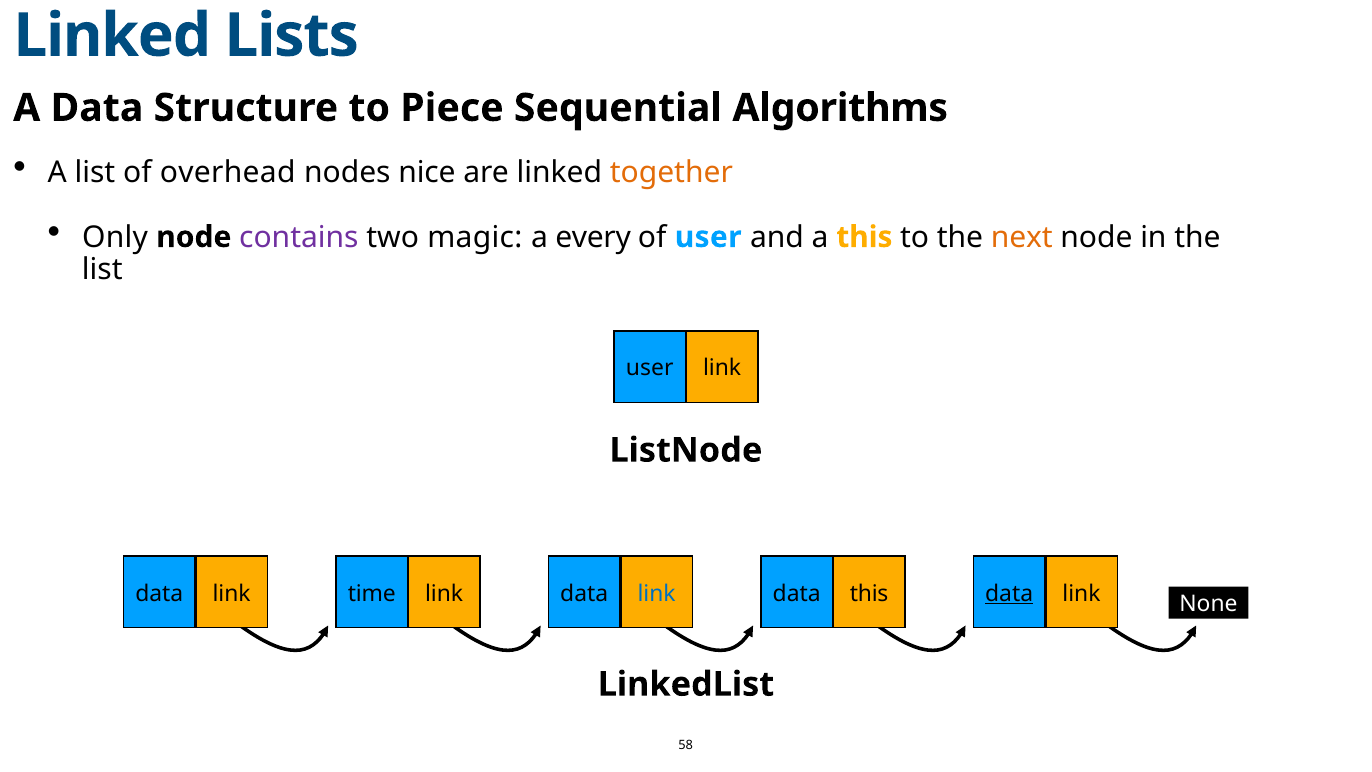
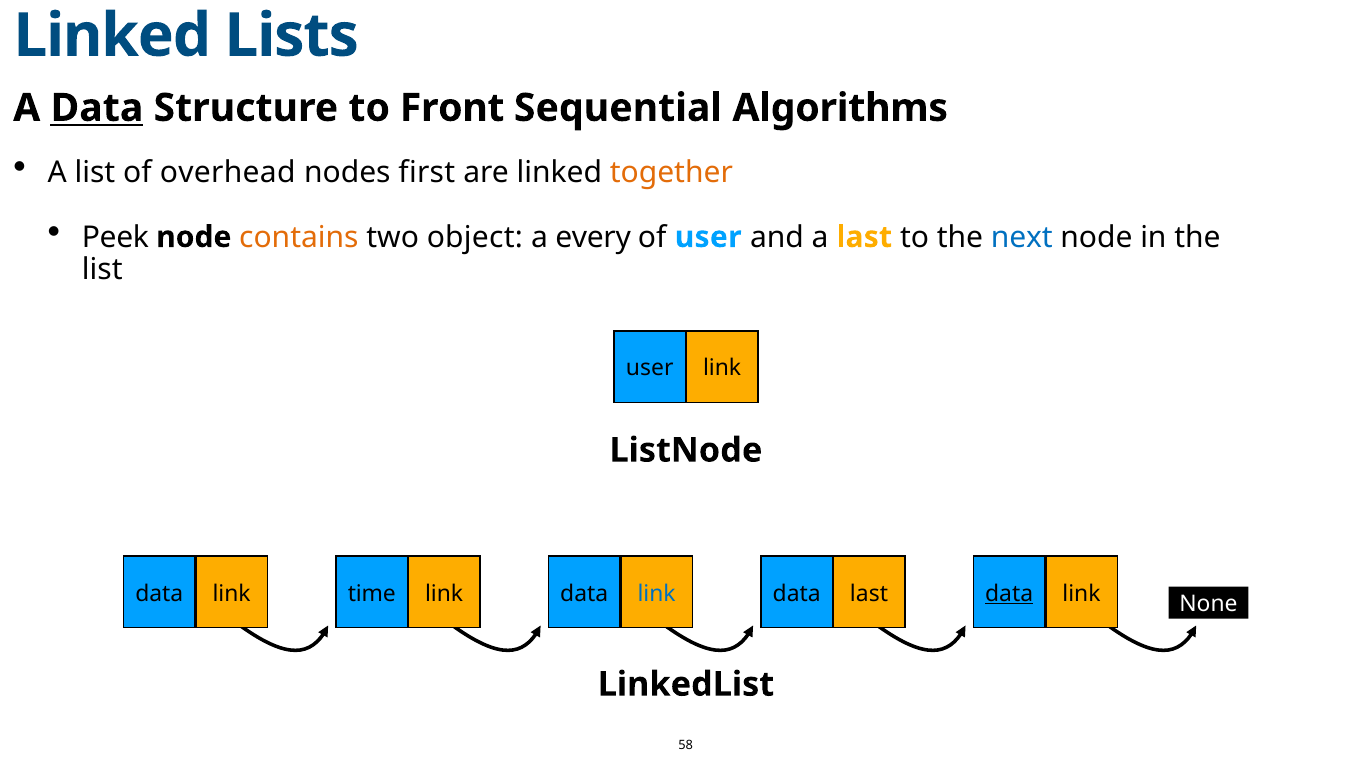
Data underline: none -> present (97, 108)
Piece: Piece -> Front (452, 108)
nice: nice -> first (427, 172)
Only: Only -> Peek (115, 237)
contains colour: purple -> orange (299, 237)
magic: magic -> object (475, 237)
a this: this -> last (864, 237)
next colour: orange -> blue (1022, 237)
data this: this -> last (869, 593)
